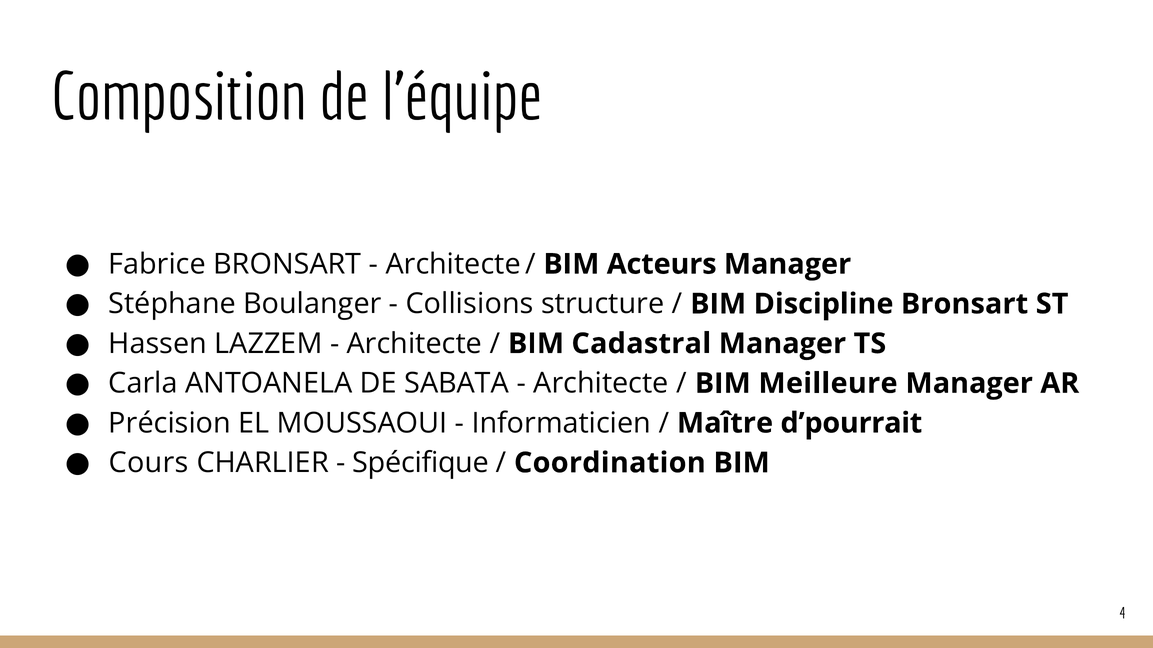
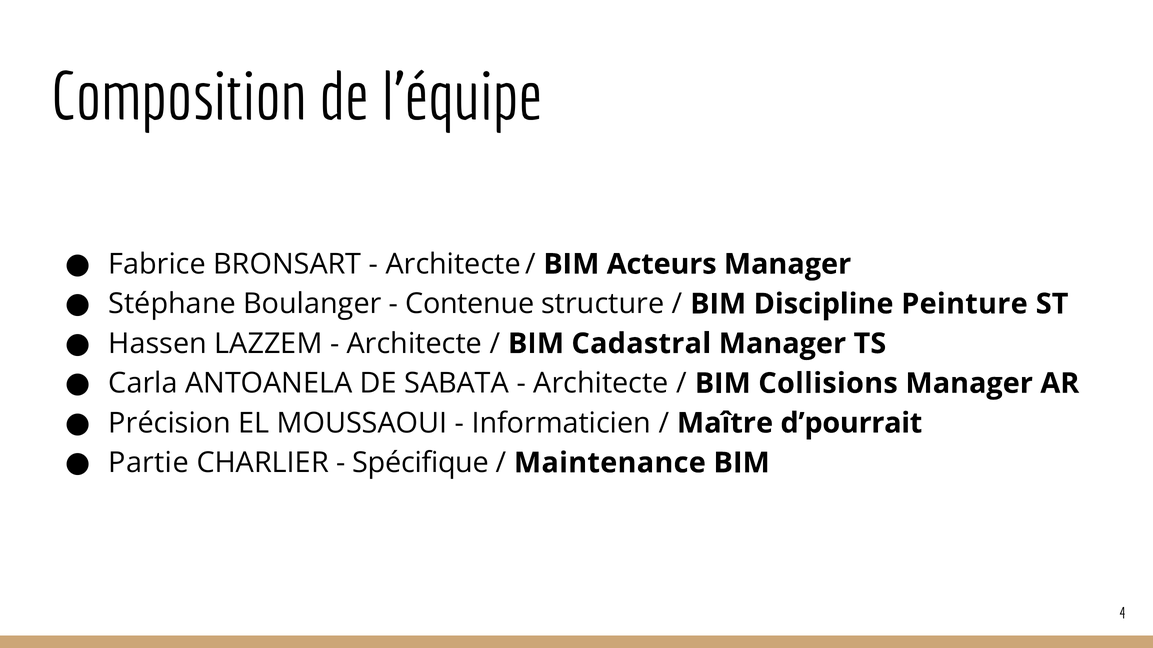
Collisions: Collisions -> Contenue (470, 304)
Discipline Bronsart: Bronsart -> Peinture (964, 304)
Meilleure: Meilleure -> Collisions (828, 384)
Cours: Cours -> Partie (149, 463)
Coordination: Coordination -> Maintenance (610, 463)
